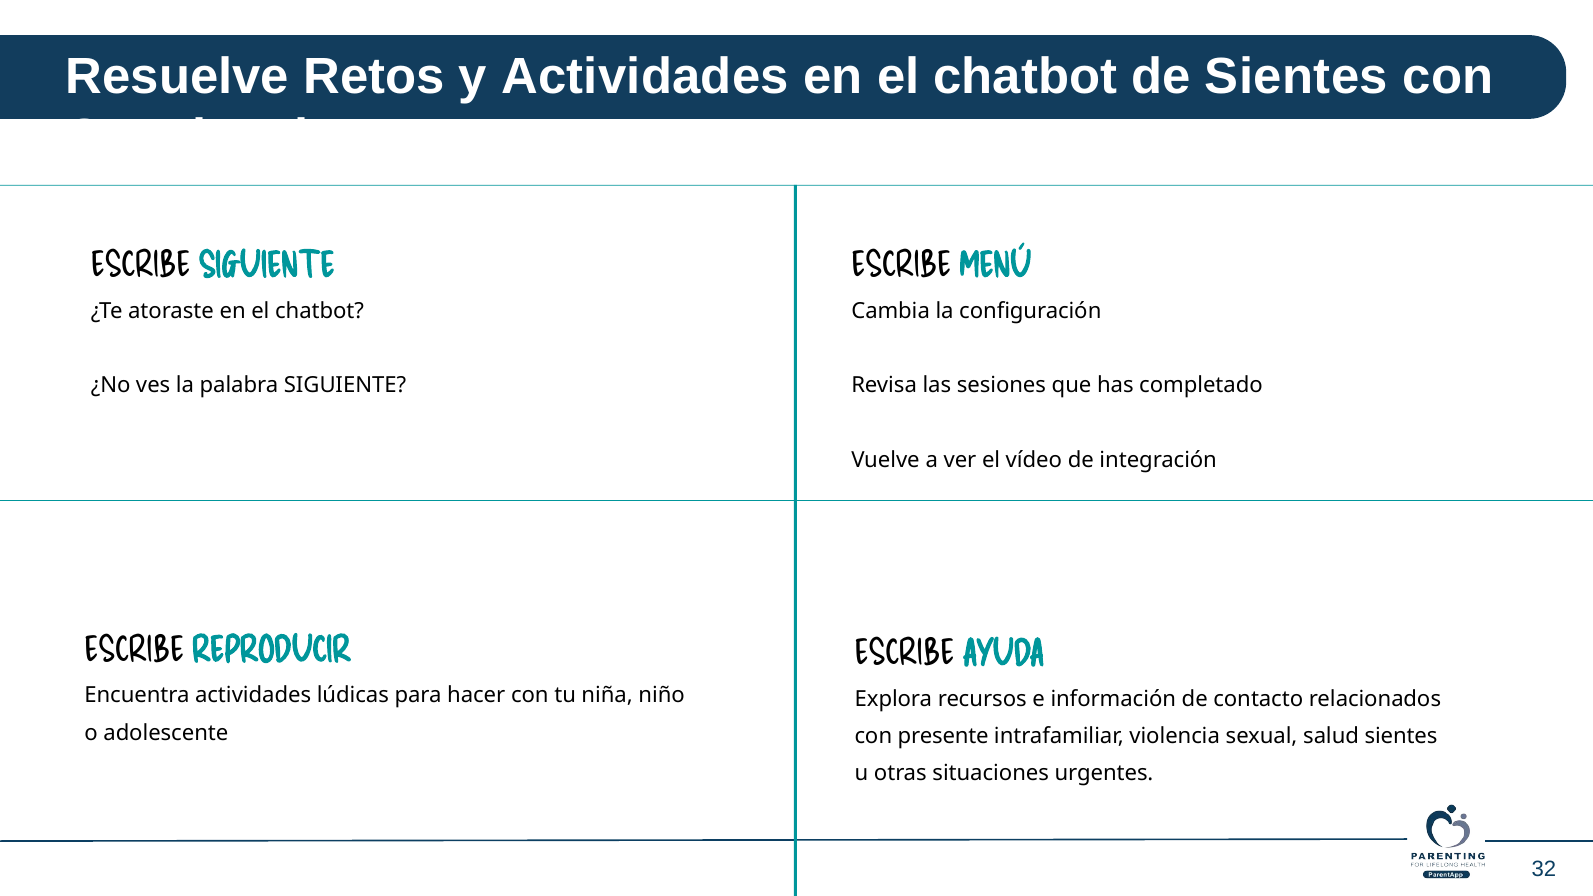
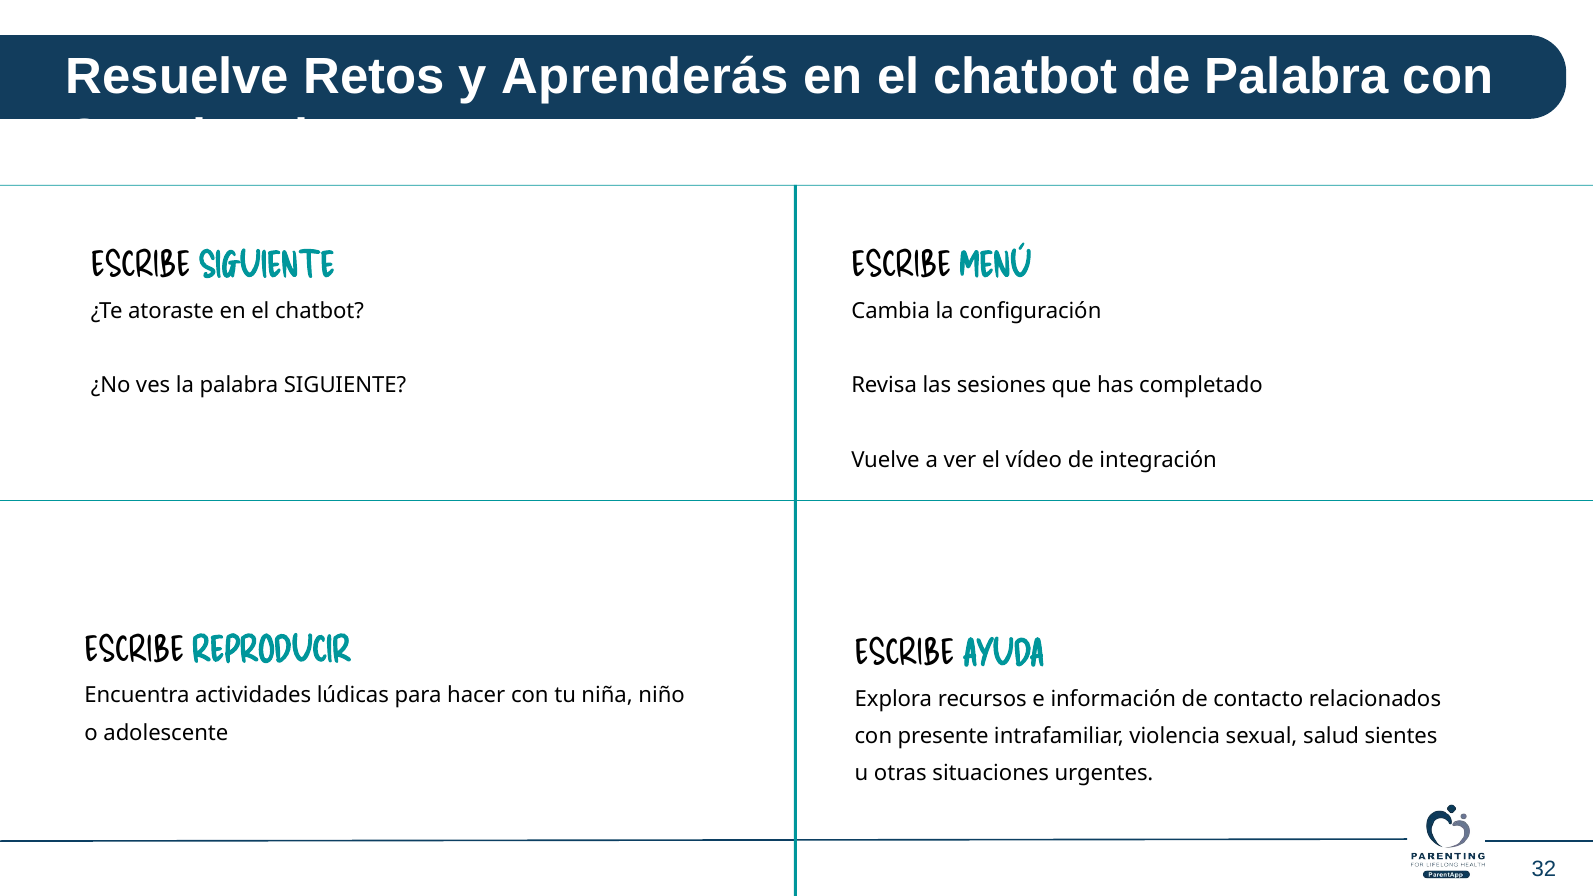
y Actividades: Actividades -> Aprenderás (645, 76)
de Sientes: Sientes -> Palabra (1297, 76)
